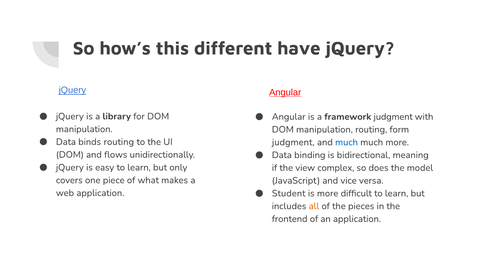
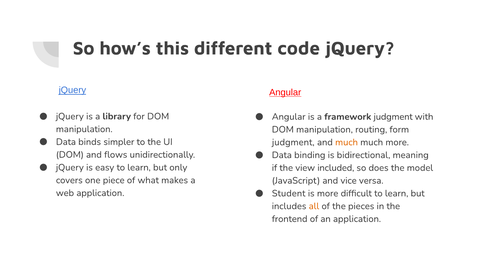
have: have -> code (299, 48)
binds routing: routing -> simpler (119, 142)
much colour: blue -> orange (347, 142)
complex: complex -> included (336, 168)
